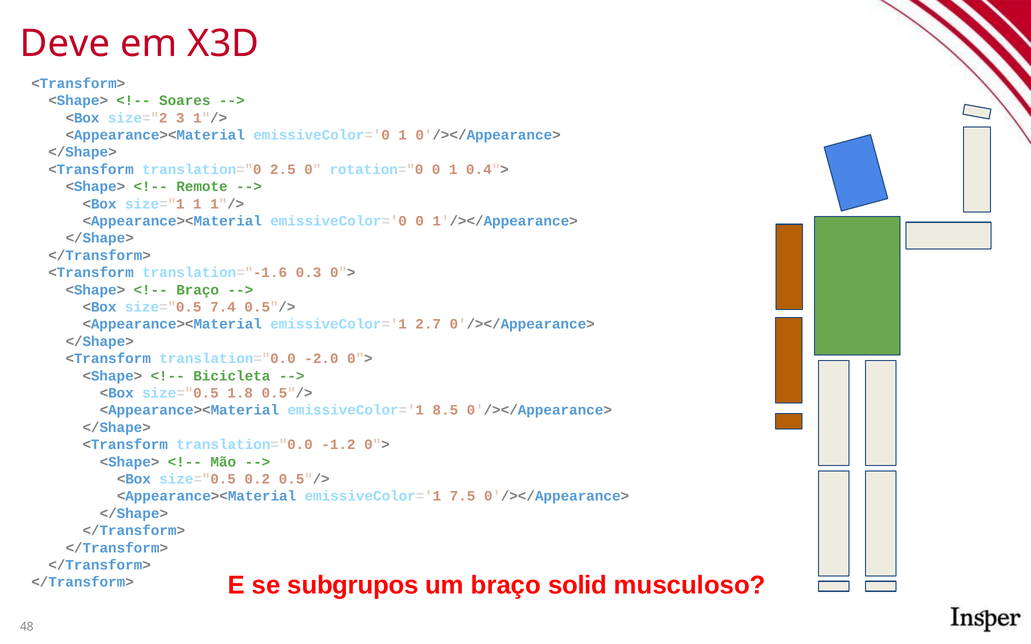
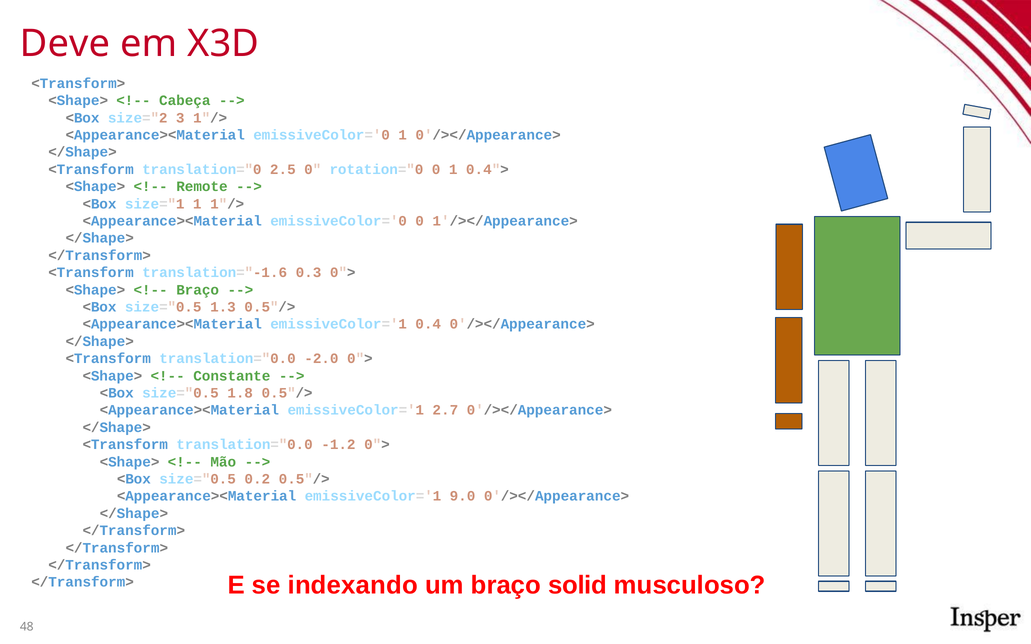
Soares: Soares -> Cabeça (185, 101)
7.4: 7.4 -> 1.3 (223, 307)
2.7: 2.7 -> 0.4 (428, 324)
Bicicleta: Bicicleta -> Constante (232, 376)
8.5: 8.5 -> 2.7 (445, 410)
7.5: 7.5 -> 9.0 (463, 496)
subgrupos: subgrupos -> indexando (353, 586)
